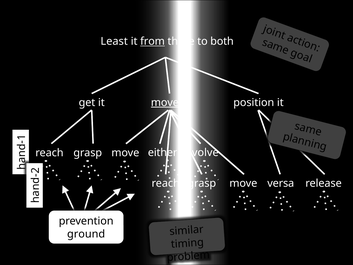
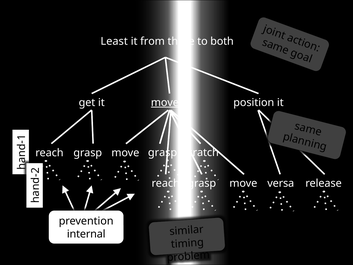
from underline: present -> none (153, 41)
involve: involve -> scratch (201, 152)
move either: either -> grasp (163, 152)
ground: ground -> internal (86, 234)
